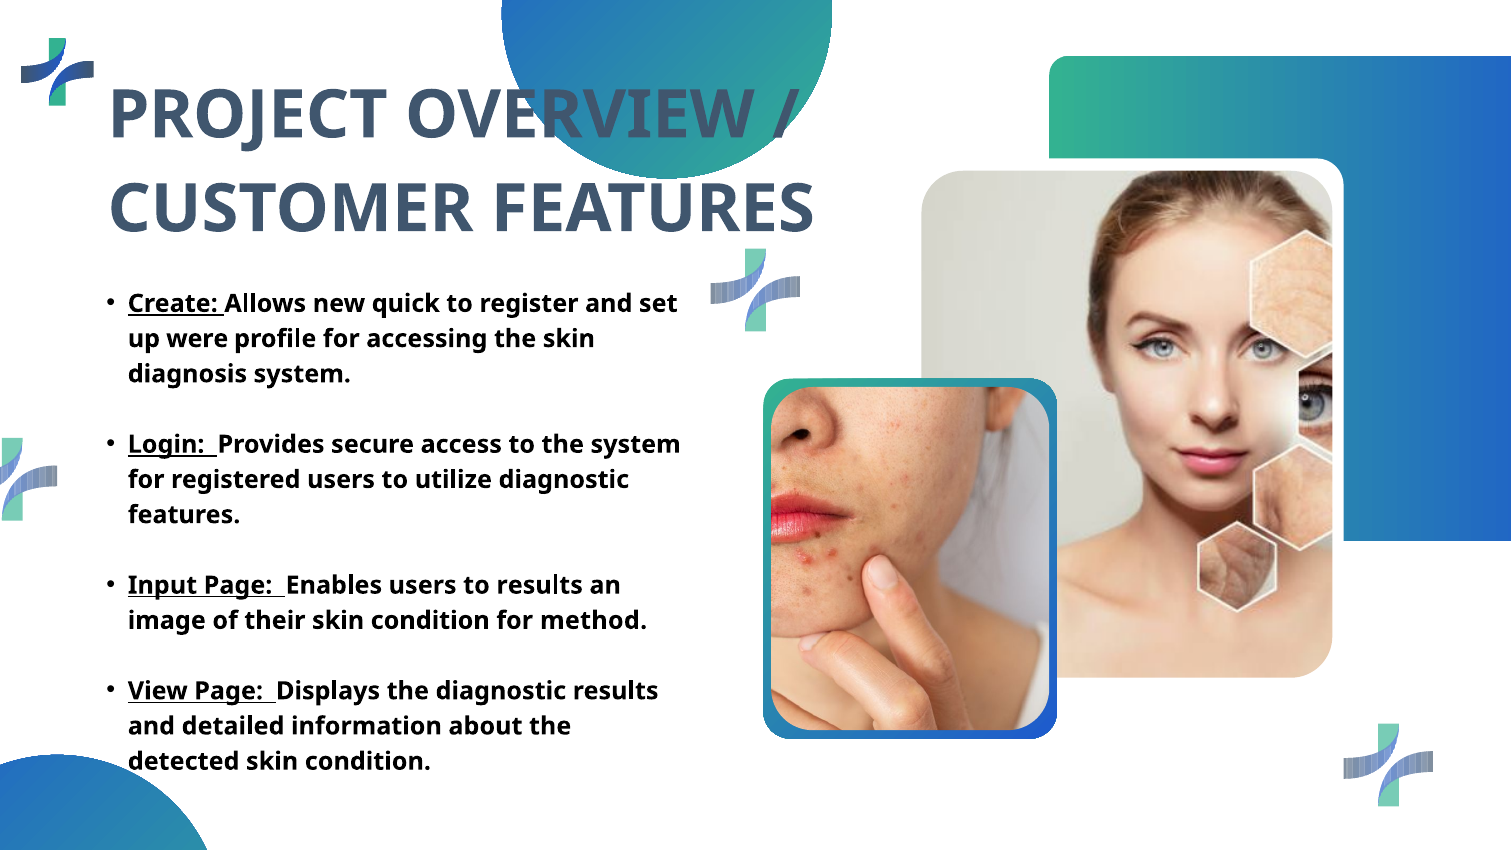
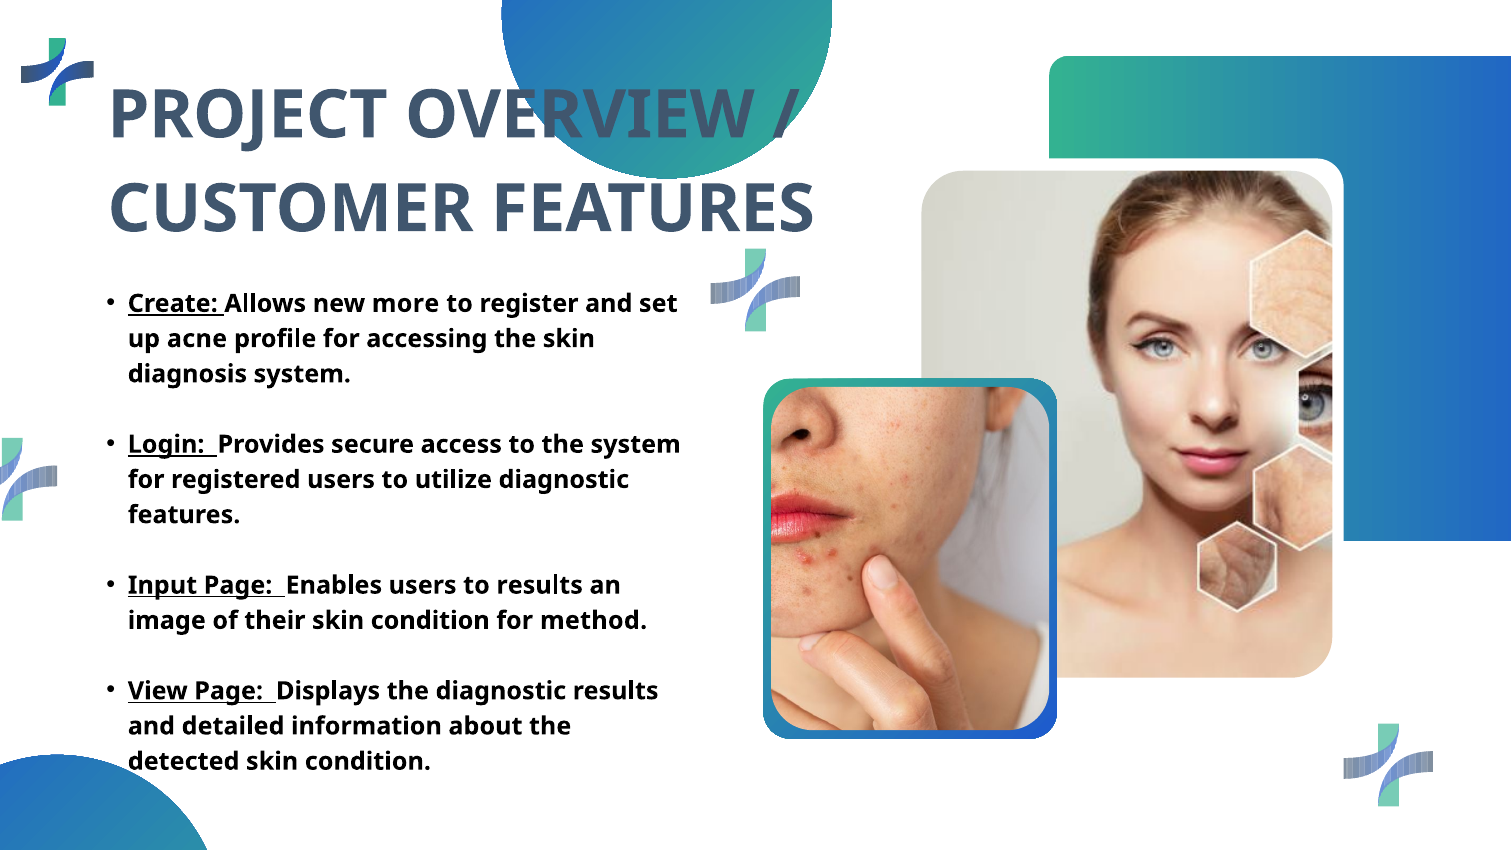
quick: quick -> more (406, 304)
were: were -> acne (197, 339)
